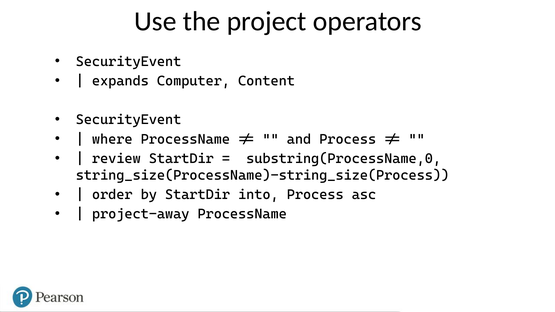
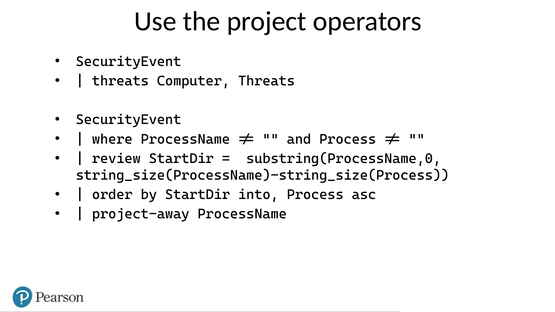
expands: expands -> threats (120, 81)
Computer Content: Content -> Threats (267, 81)
